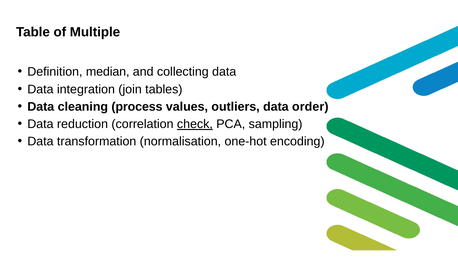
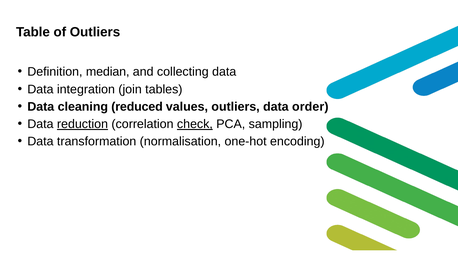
of Multiple: Multiple -> Outliers (95, 32)
process: process -> reduced (137, 107)
reduction underline: none -> present (83, 124)
